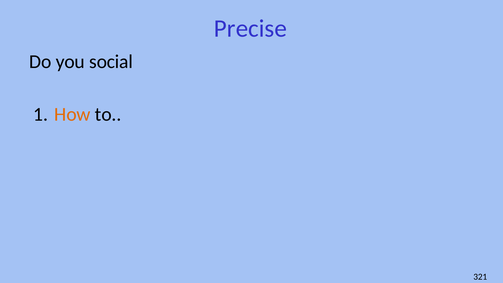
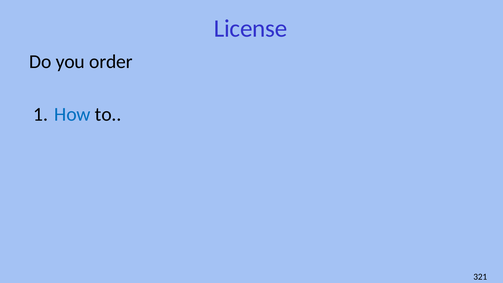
Precise: Precise -> License (251, 28)
social: social -> order (111, 62)
How colour: orange -> blue (72, 114)
